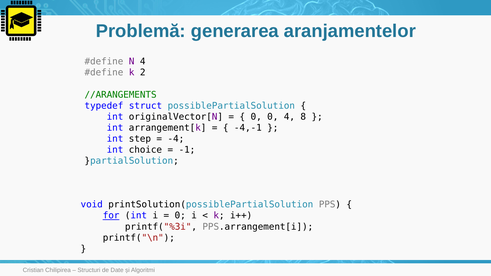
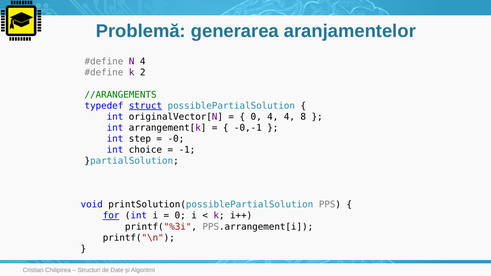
struct underline: none -> present (145, 106)
0 0: 0 -> 4 (273, 117)
-4,-1: -4,-1 -> -0,-1 (248, 128)
-4: -4 -> -0 (176, 139)
